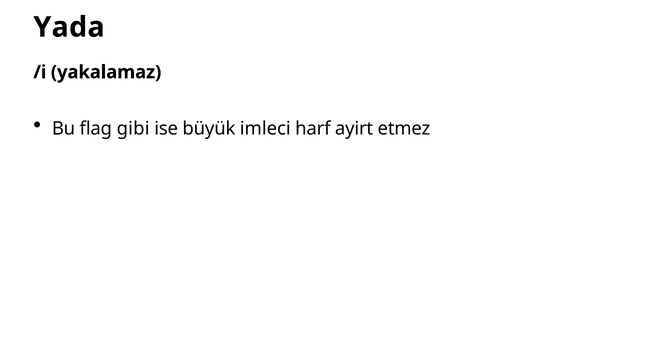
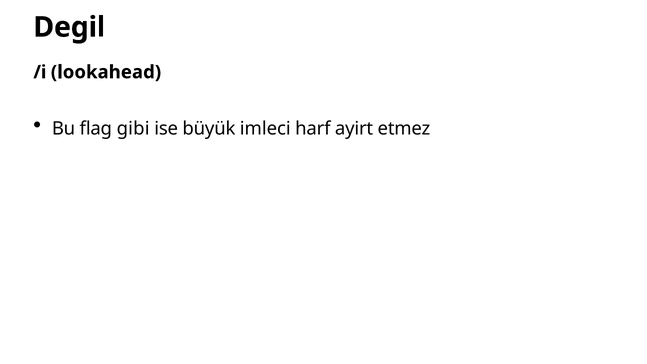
Yada: Yada -> Degil (69, 27)
yakalamaz: yakalamaz -> lookahead (106, 72)
